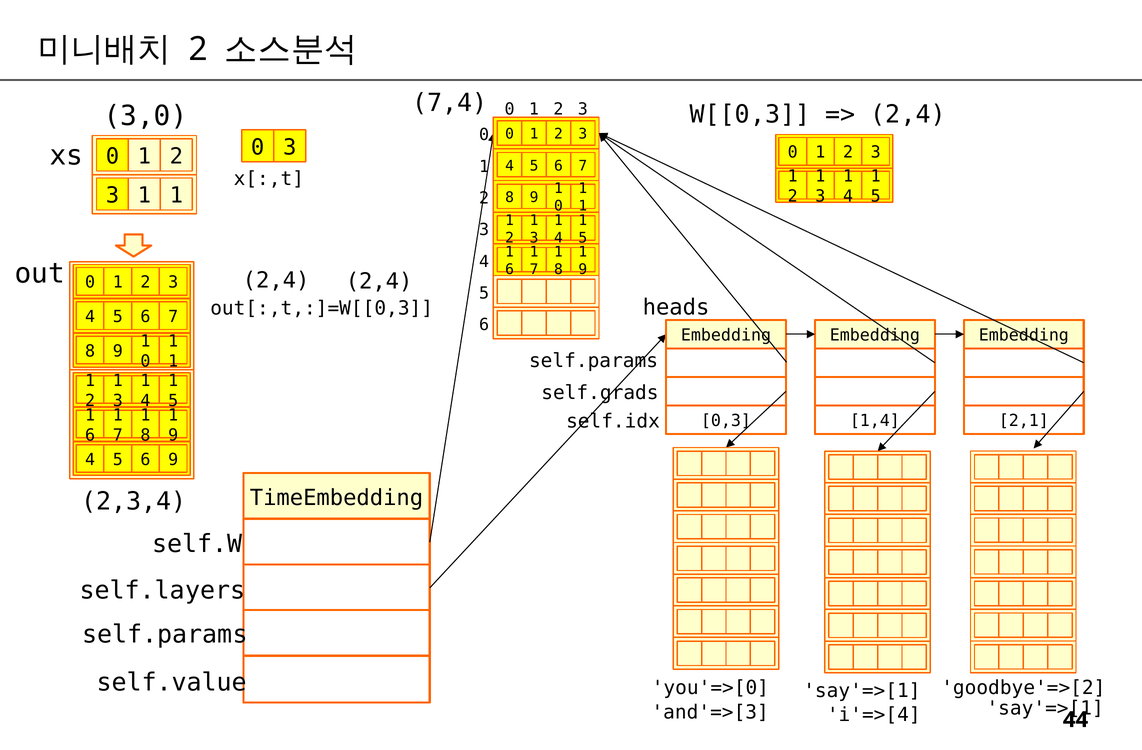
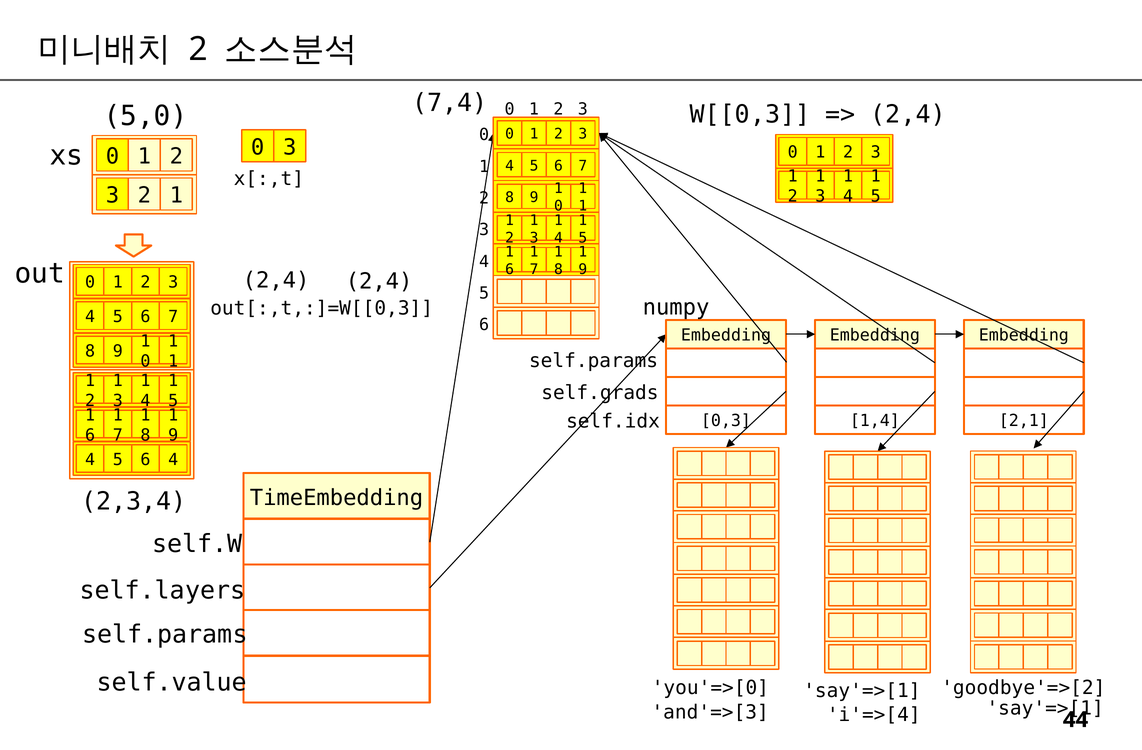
3,0: 3,0 -> 5,0 (146, 116)
1: 1 -> 2 (144, 196)
heads: heads -> numpy (676, 307)
6 9: 9 -> 4 (173, 460)
